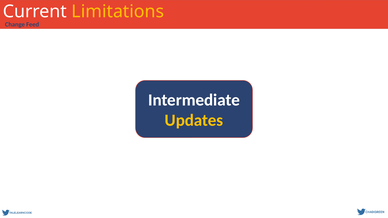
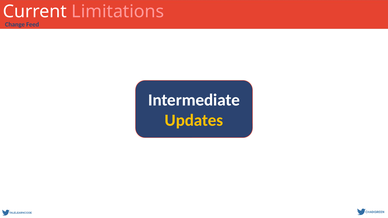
Limitations colour: yellow -> pink (118, 12)
